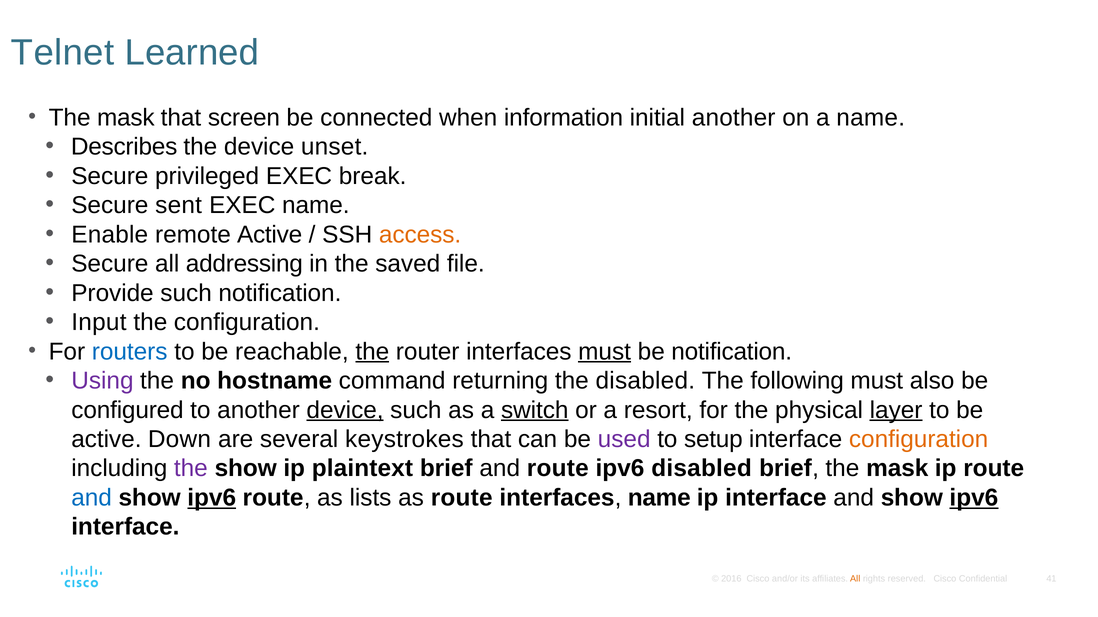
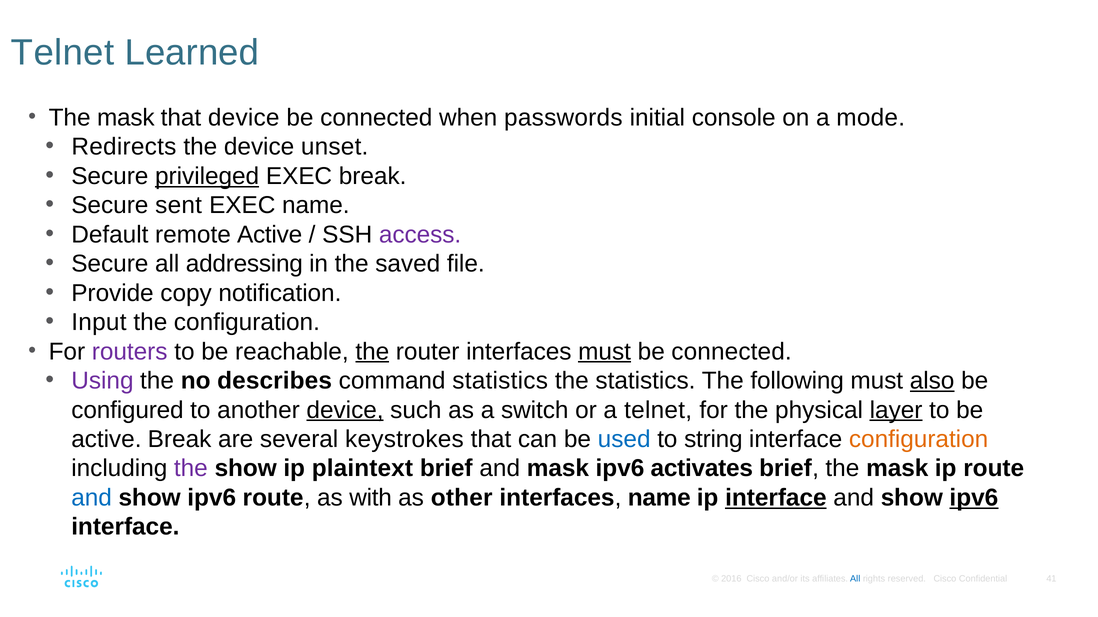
that screen: screen -> device (244, 118)
information: information -> passwords (563, 118)
initial another: another -> console (734, 118)
a name: name -> mode (871, 118)
Describes: Describes -> Redirects (124, 147)
privileged underline: none -> present (207, 176)
Enable: Enable -> Default (110, 235)
access colour: orange -> purple (420, 235)
Provide such: such -> copy (186, 293)
routers colour: blue -> purple (130, 352)
notification: notification -> connected (732, 352)
hostname: hostname -> describes (275, 381)
command returning: returning -> statistics (500, 381)
the disabled: disabled -> statistics (645, 381)
also underline: none -> present (932, 381)
switch underline: present -> none (535, 410)
a resort: resort -> telnet (658, 410)
active Down: Down -> Break (180, 440)
used colour: purple -> blue (624, 440)
setup: setup -> string (713, 440)
and route: route -> mask (558, 469)
ipv6 disabled: disabled -> activates (702, 469)
ipv6 underline: present -> none (212, 498)
lists: lists -> with (371, 498)
as route: route -> other (462, 498)
interface underline: none -> present (776, 498)
All colour: orange -> blue (855, 579)
